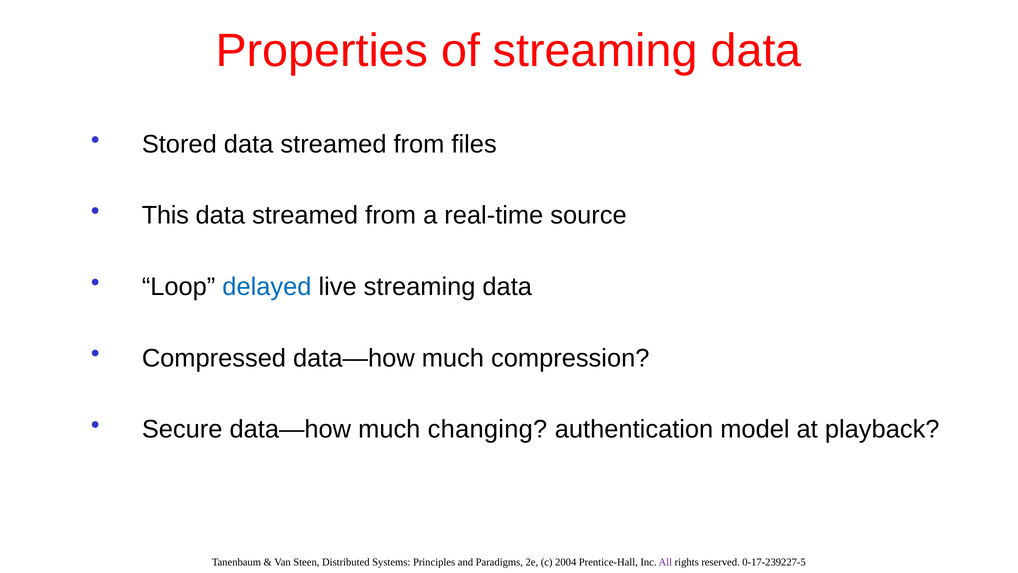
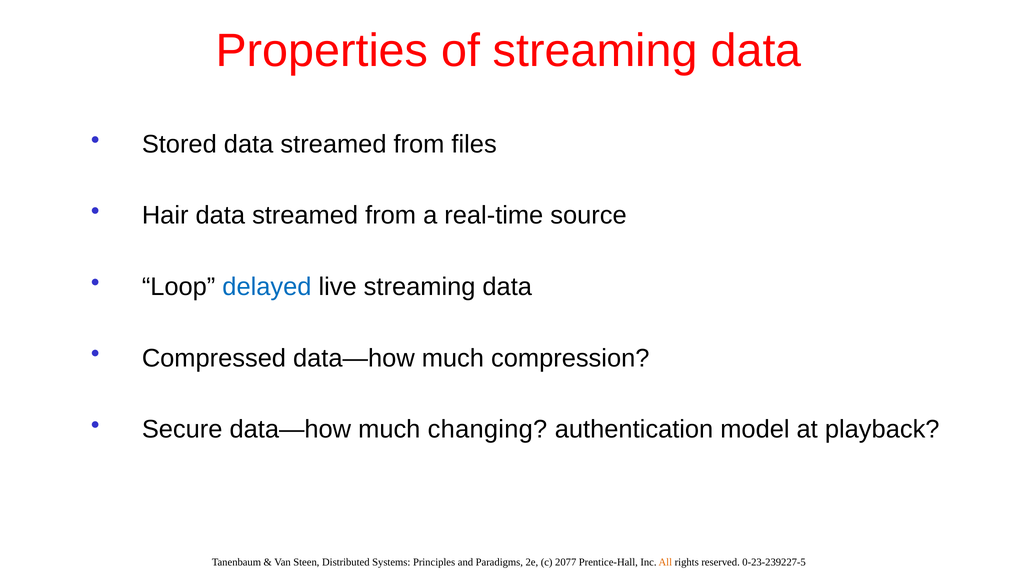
This: This -> Hair (165, 215)
2004: 2004 -> 2077 (566, 562)
All colour: purple -> orange (665, 562)
0-17-239227-5: 0-17-239227-5 -> 0-23-239227-5 (774, 562)
